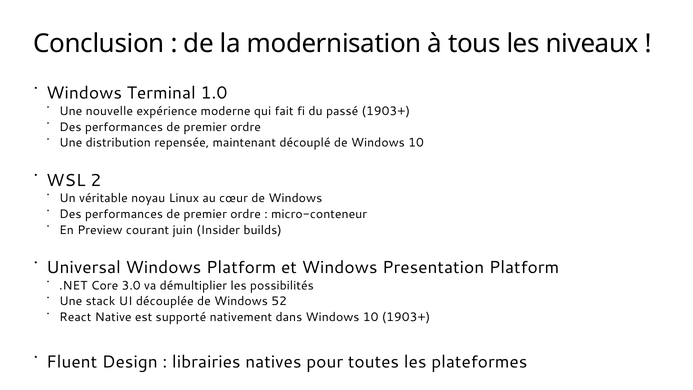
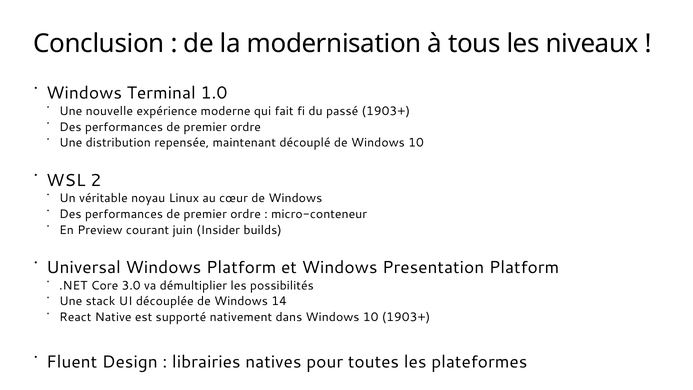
52: 52 -> 14 (279, 301)
